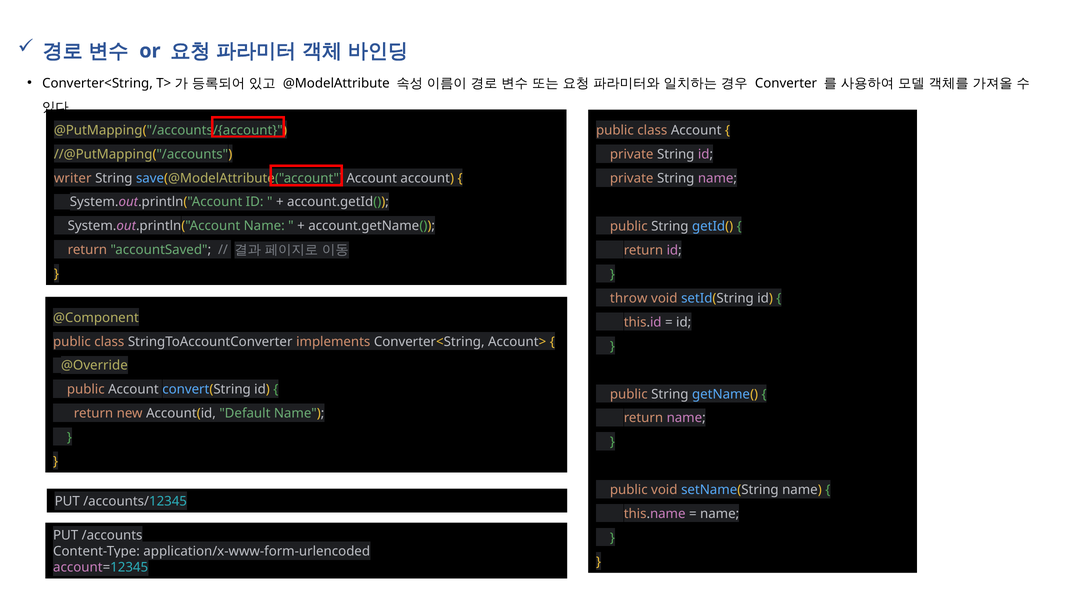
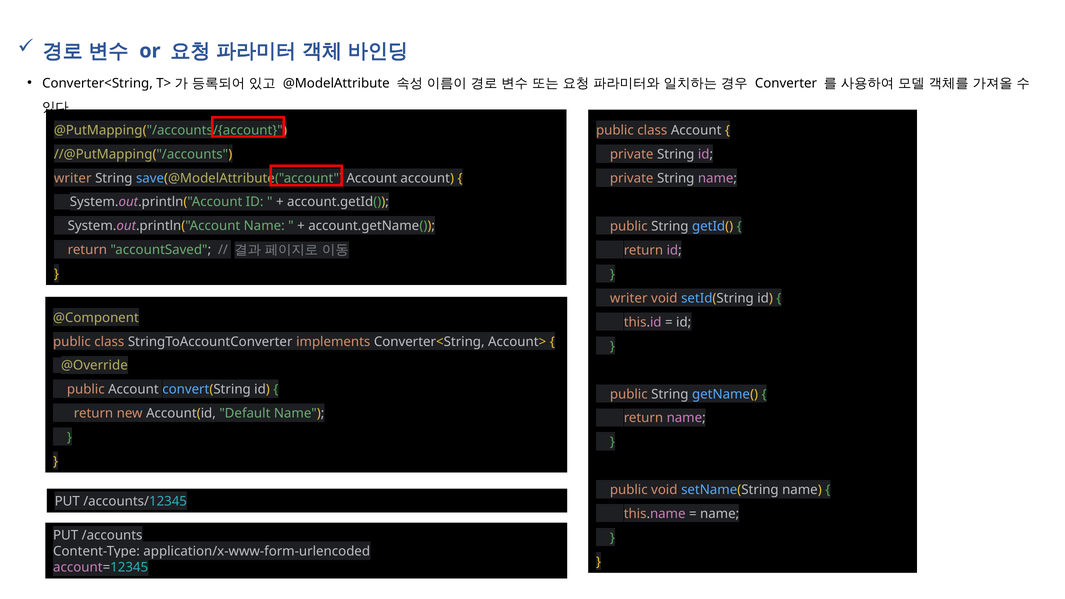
throw: throw -> writer (629, 298)
